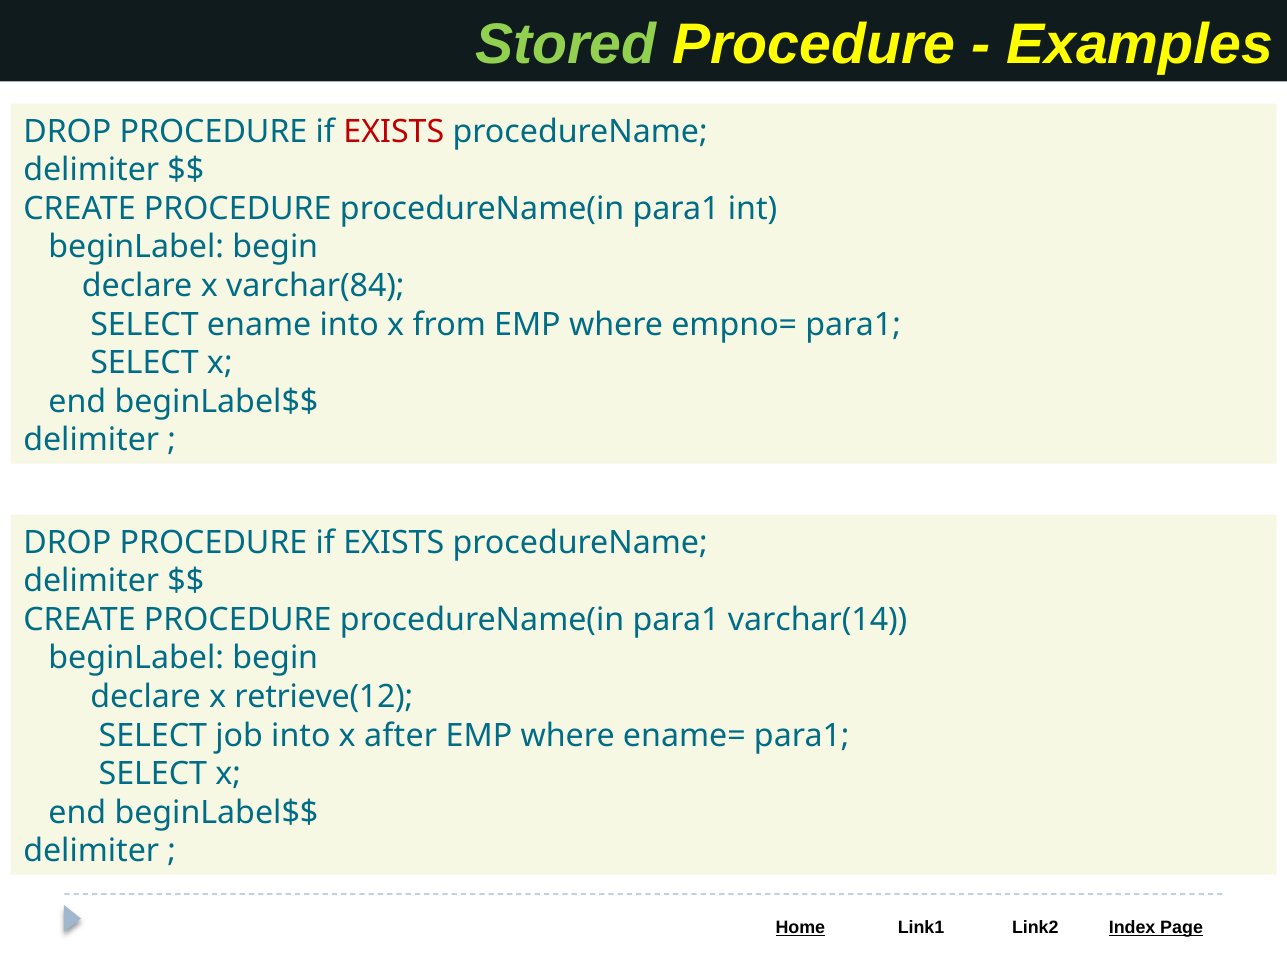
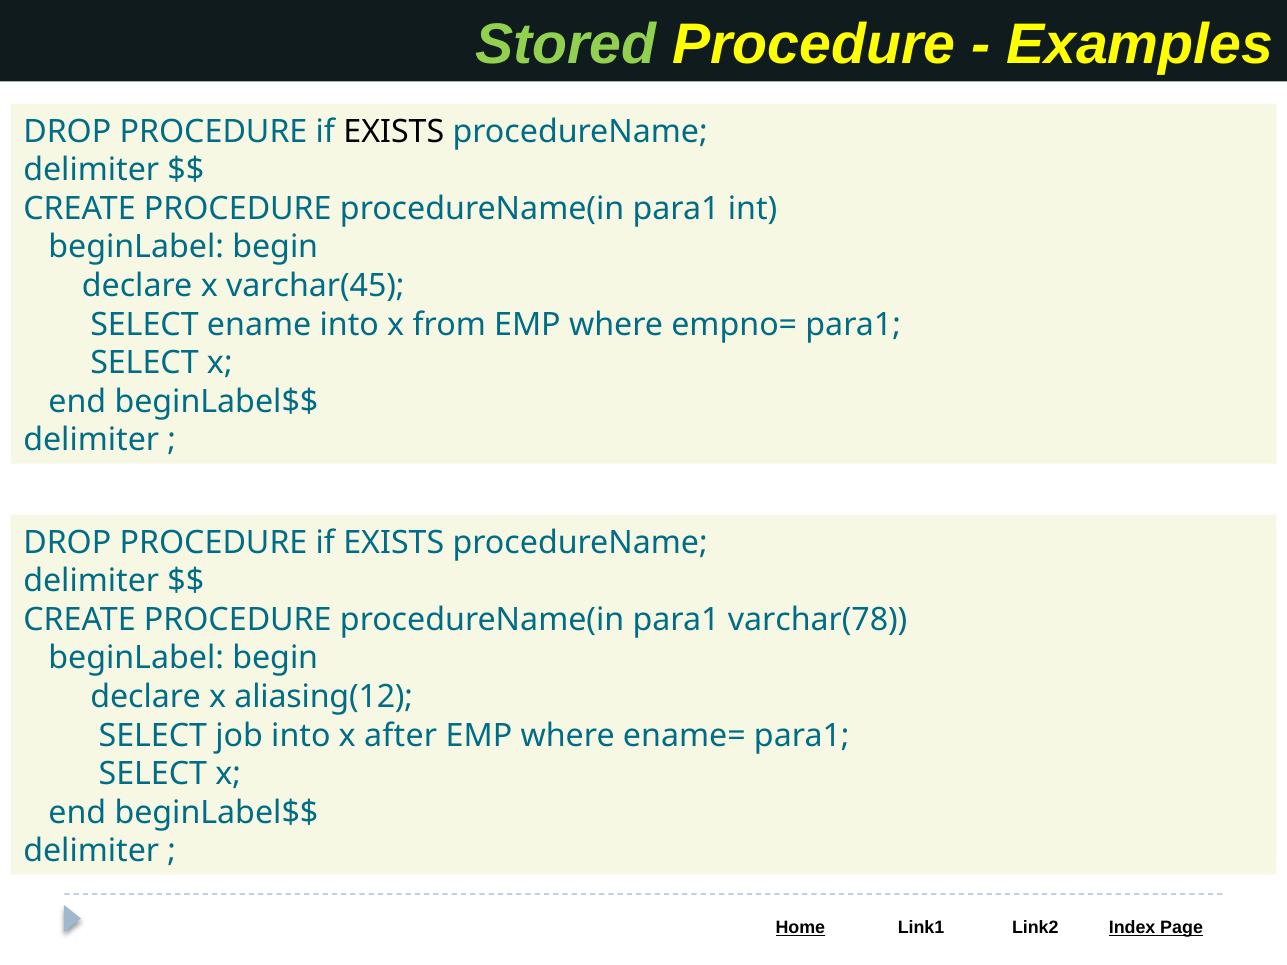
EXISTS colour: red -> black (394, 132)
varchar(84: varchar(84 -> varchar(45 (315, 286)
varchar(14: varchar(14 -> varchar(78 (818, 620)
retrieve(12: retrieve(12 -> aliasing(12 (324, 697)
